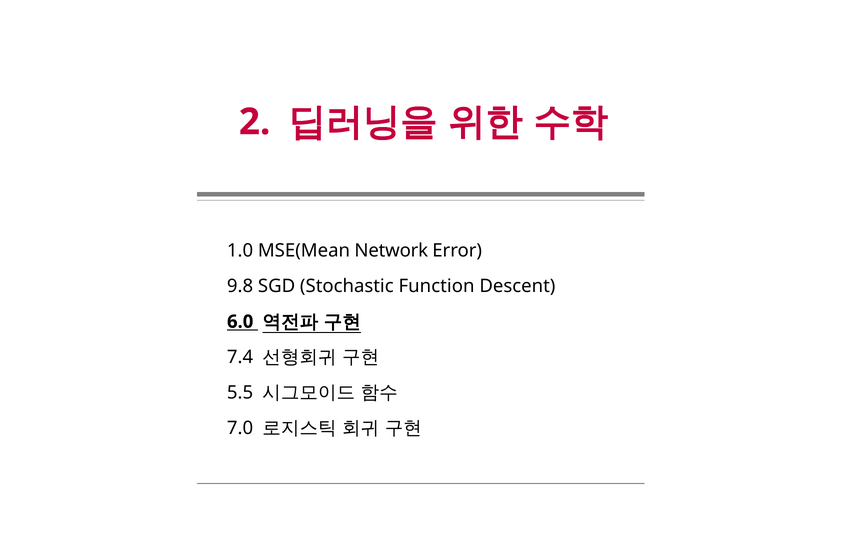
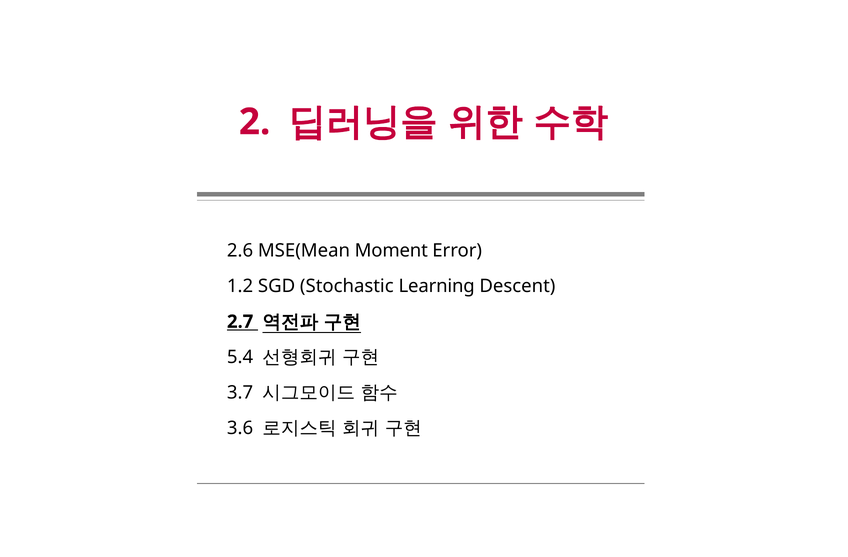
1.0: 1.0 -> 2.6 (240, 251)
Network: Network -> Moment (391, 251)
9.8: 9.8 -> 1.2 (240, 286)
Function: Function -> Learning (437, 286)
6.0: 6.0 -> 2.7 (240, 322)
7.4: 7.4 -> 5.4 (240, 357)
5.5: 5.5 -> 3.7 (240, 393)
7.0: 7.0 -> 3.6 (240, 428)
